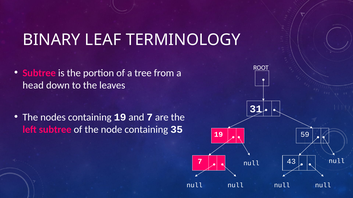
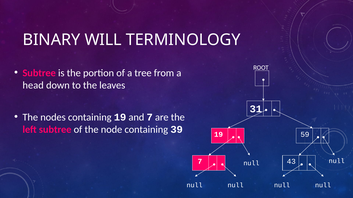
LEAF: LEAF -> WILL (103, 40)
35: 35 -> 39 (177, 130)
